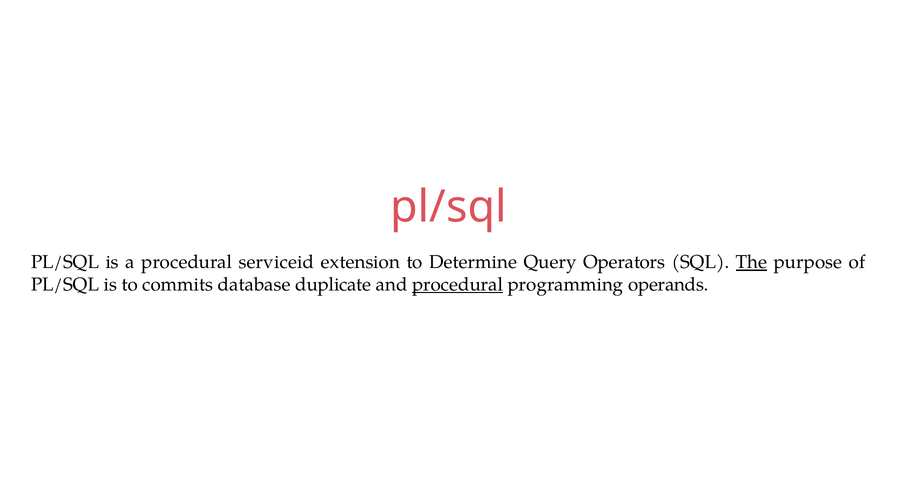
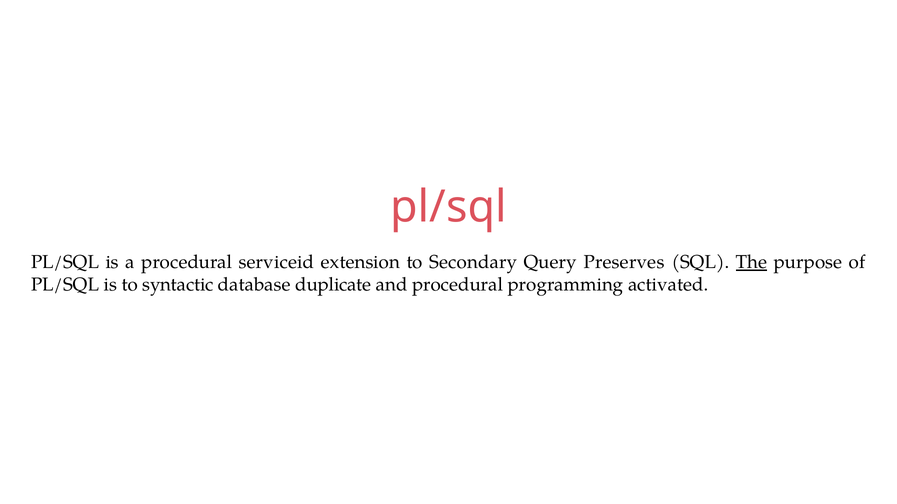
Determine: Determine -> Secondary (473, 262)
Operators: Operators -> Preserves (624, 262)
commits: commits -> syntactic (178, 285)
procedural underline: present -> none (458, 285)
operands: operands -> activated (668, 285)
